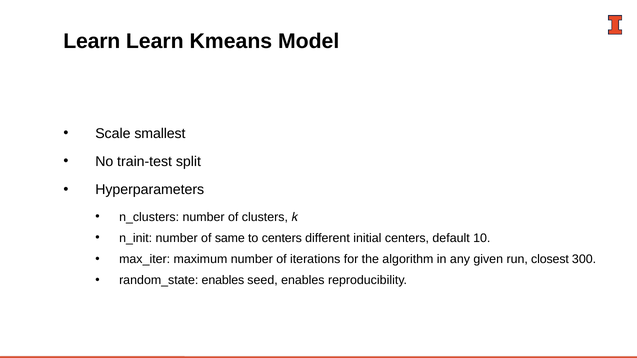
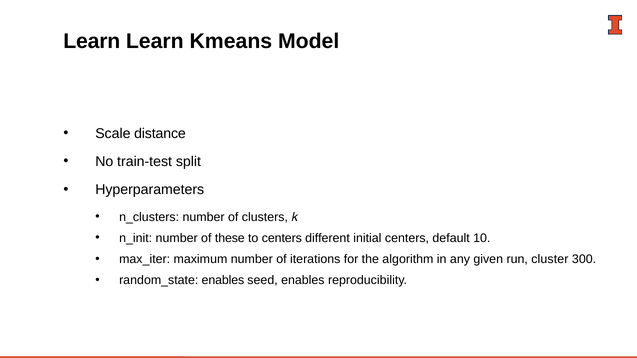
smallest: smallest -> distance (160, 133)
same: same -> these (230, 238)
closest: closest -> cluster (550, 259)
